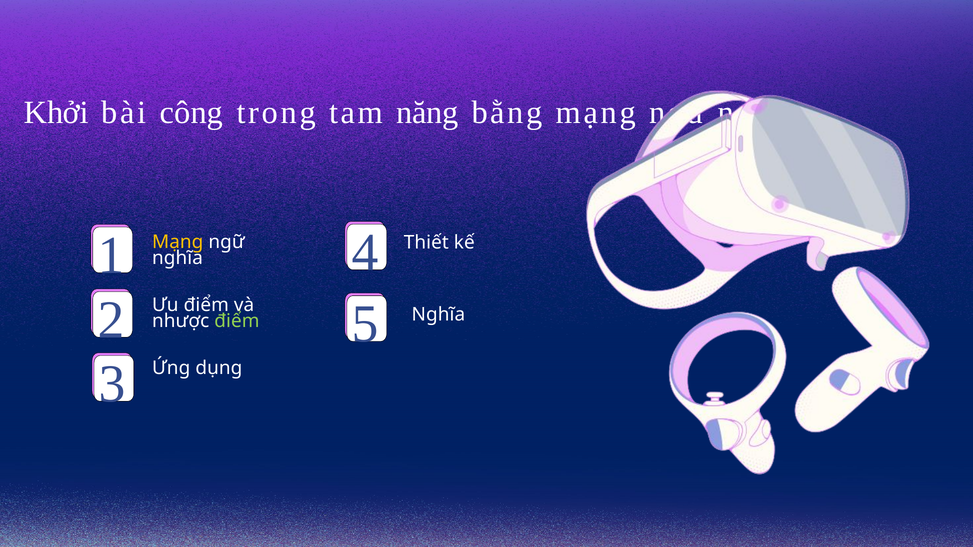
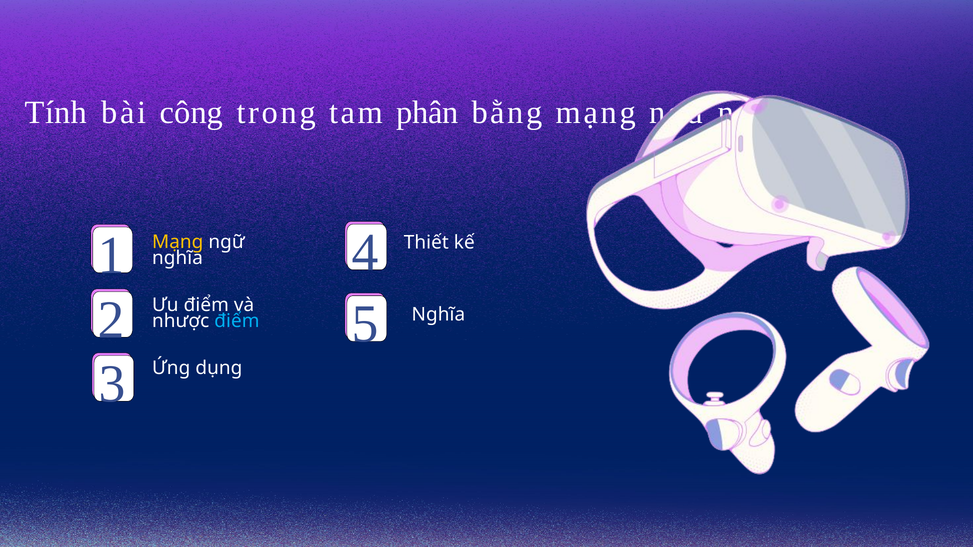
Khởi: Khởi -> Tính (56, 113)
năng: năng -> phân (427, 113)
điểm colour: light green -> light blue (237, 321)
